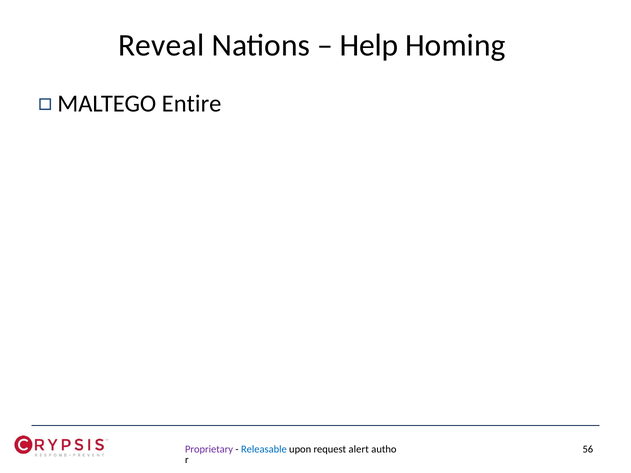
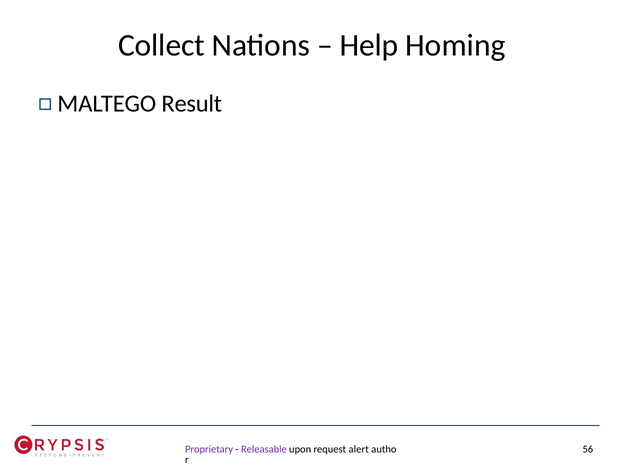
Reveal: Reveal -> Collect (161, 45)
Entire: Entire -> Result (192, 104)
Releasable colour: blue -> purple (264, 450)
